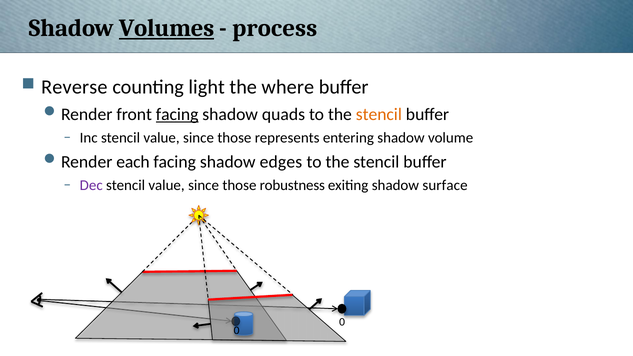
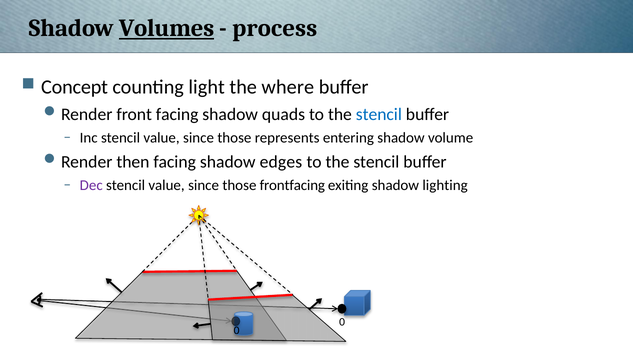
Reverse: Reverse -> Concept (75, 87)
facing underline: present -> none (177, 114)
stencil colour: orange -> blue (379, 114)
each: each -> then (133, 162)
robustness: robustness -> frontfacing (292, 185)
surface: surface -> lighting (445, 185)
